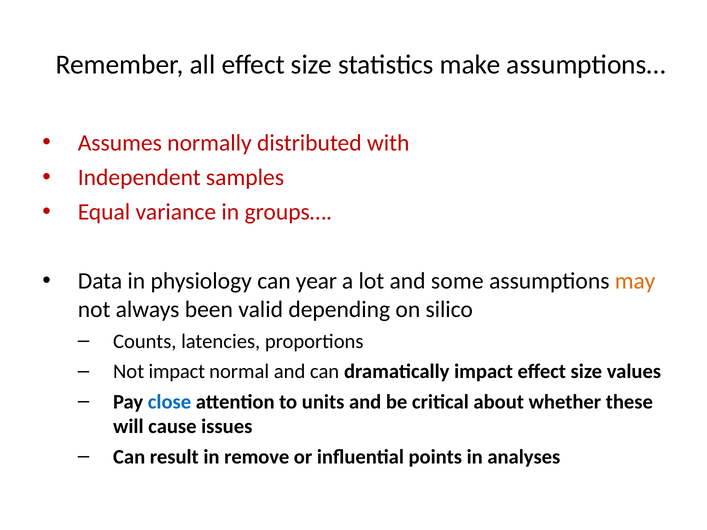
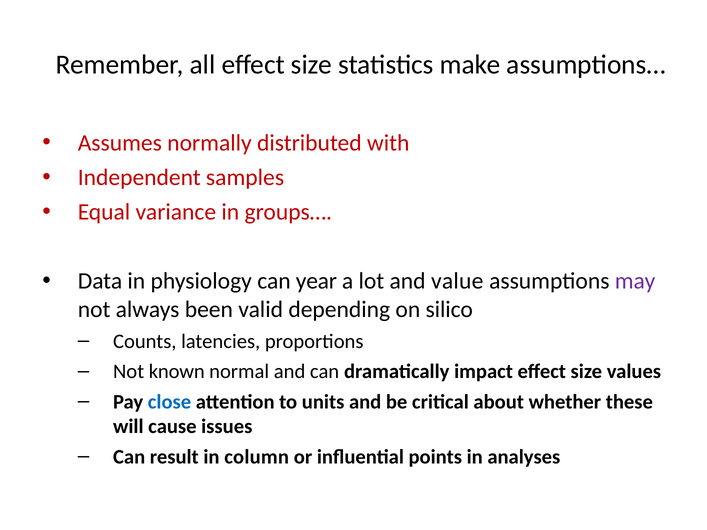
some: some -> value (457, 281)
may colour: orange -> purple (635, 281)
Not impact: impact -> known (177, 372)
remove: remove -> column (257, 457)
